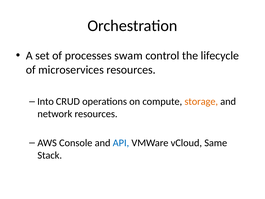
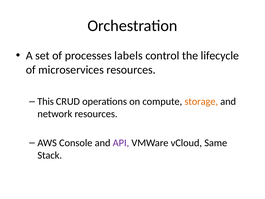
swam: swam -> labels (129, 56)
Into: Into -> This (46, 101)
API colour: blue -> purple (121, 143)
